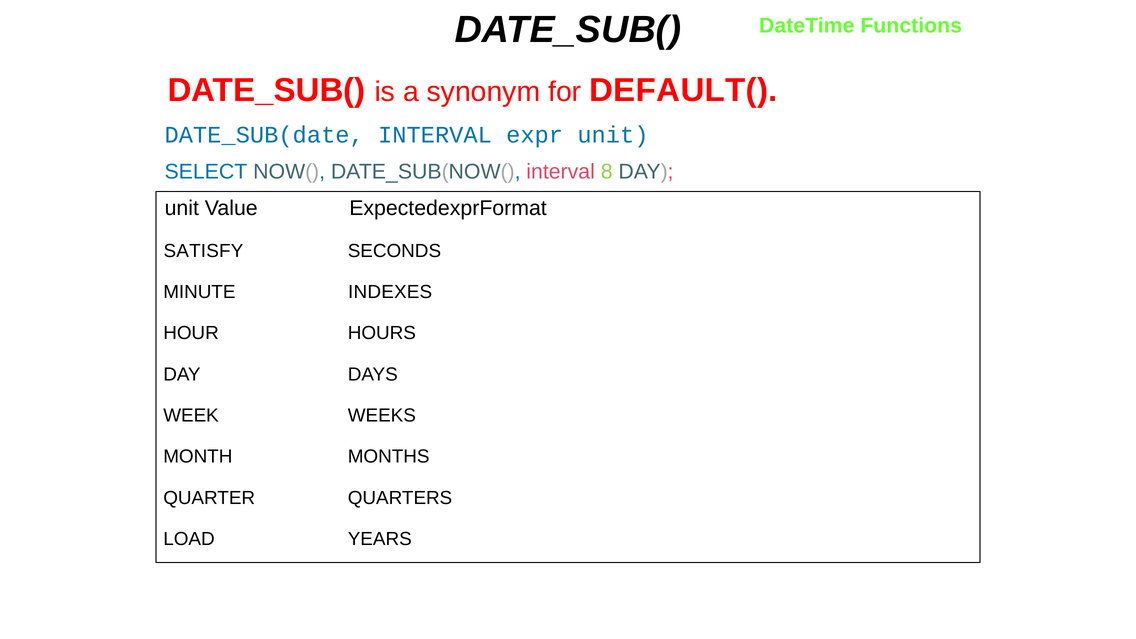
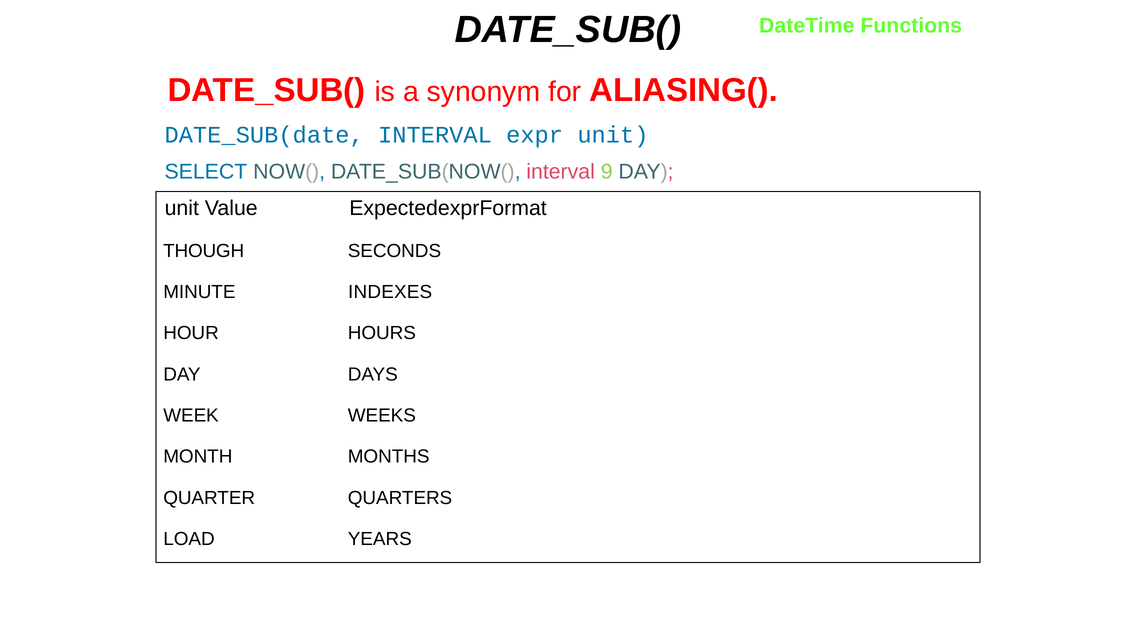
DEFAULT(: DEFAULT( -> ALIASING( (684, 90)
8: 8 -> 9 (607, 172)
SATISFY: SATISFY -> THOUGH (204, 251)
